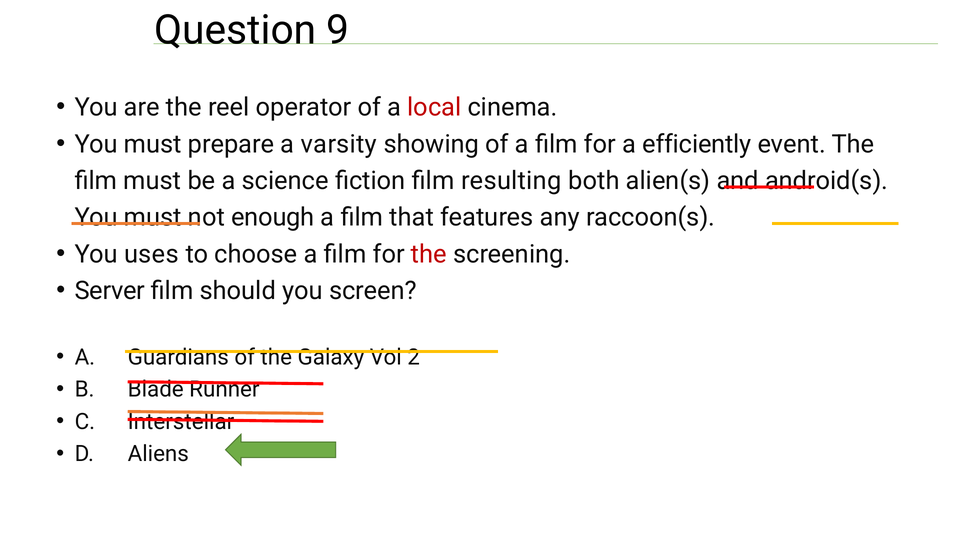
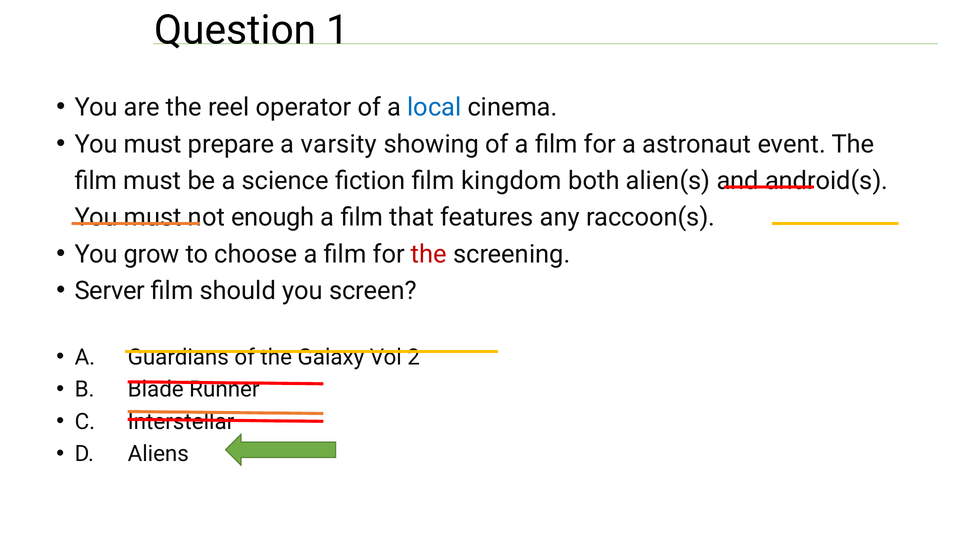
9: 9 -> 1 (338, 30)
local colour: red -> blue (434, 107)
efficiently: efficiently -> astronaut (697, 144)
resulting: resulting -> kingdom (511, 181)
uses: uses -> grow (152, 254)
